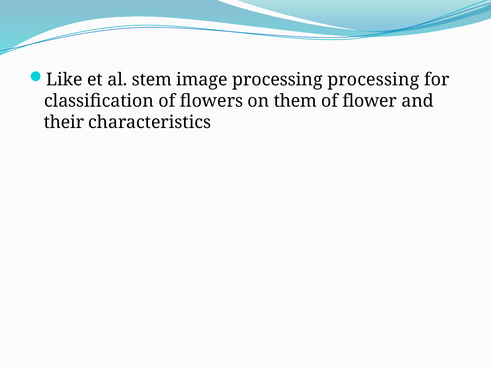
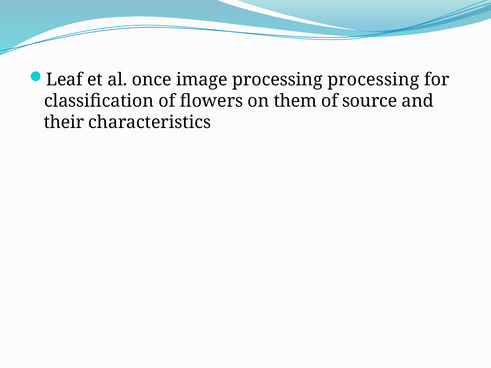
Like: Like -> Leaf (64, 80)
stem: stem -> once (152, 80)
flower: flower -> source (370, 101)
